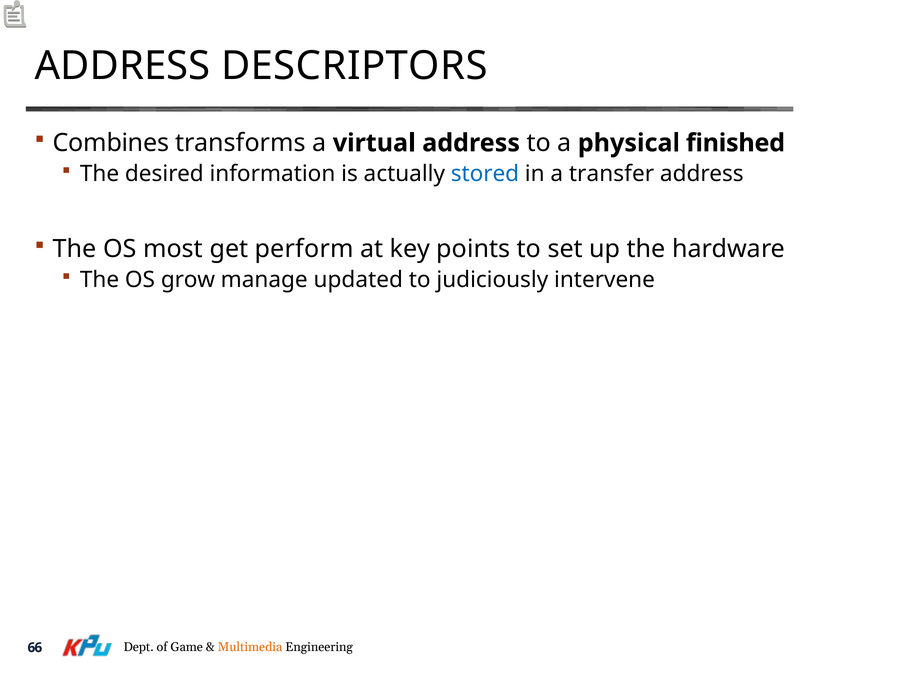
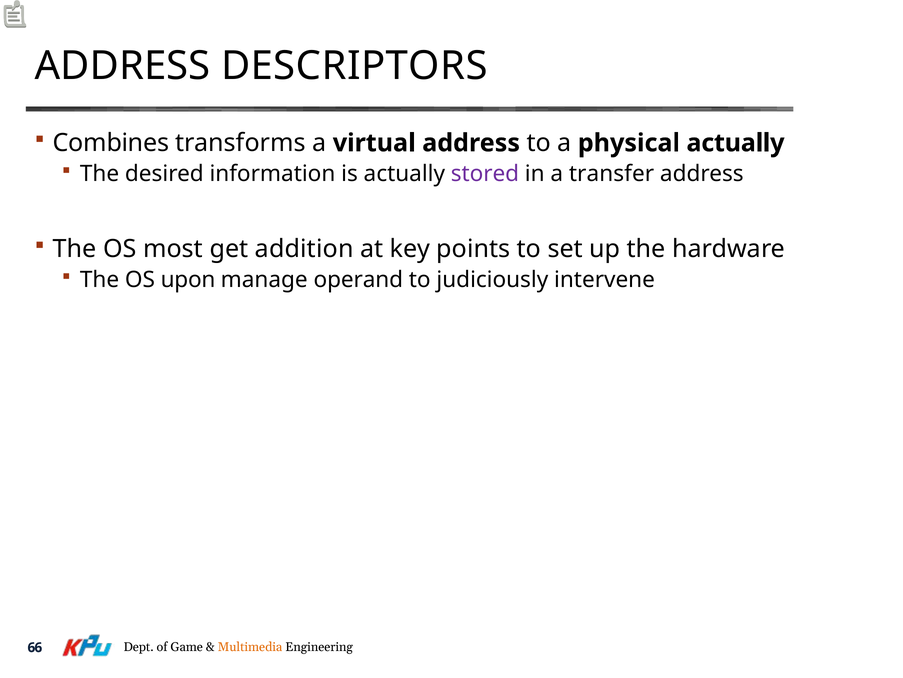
physical finished: finished -> actually (735, 143)
stored colour: blue -> purple (485, 174)
perform: perform -> addition (304, 249)
grow: grow -> upon (188, 280)
updated: updated -> operand (358, 280)
